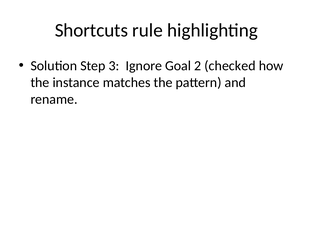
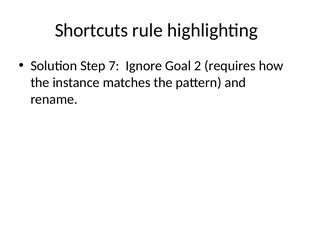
3: 3 -> 7 (114, 66)
checked: checked -> requires (230, 66)
